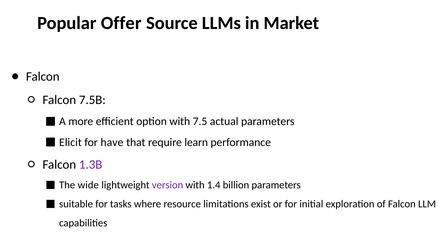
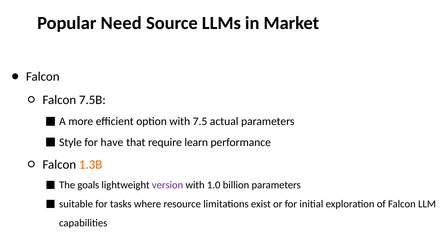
Offer: Offer -> Need (121, 23)
Elicit: Elicit -> Style (70, 142)
1.3B colour: purple -> orange (91, 164)
wide: wide -> goals (88, 185)
1.4: 1.4 -> 1.0 (214, 185)
